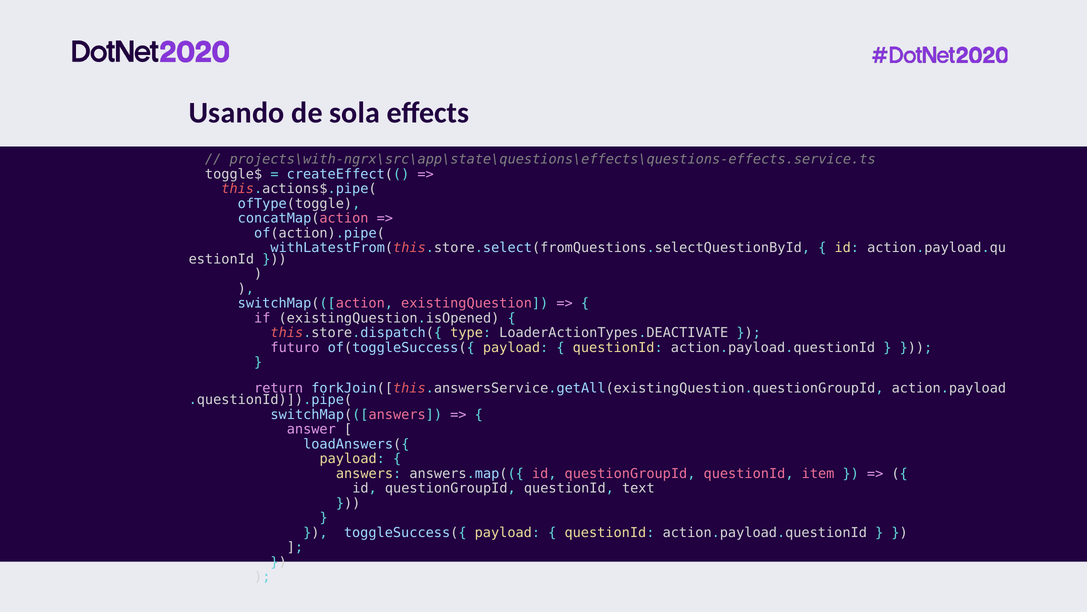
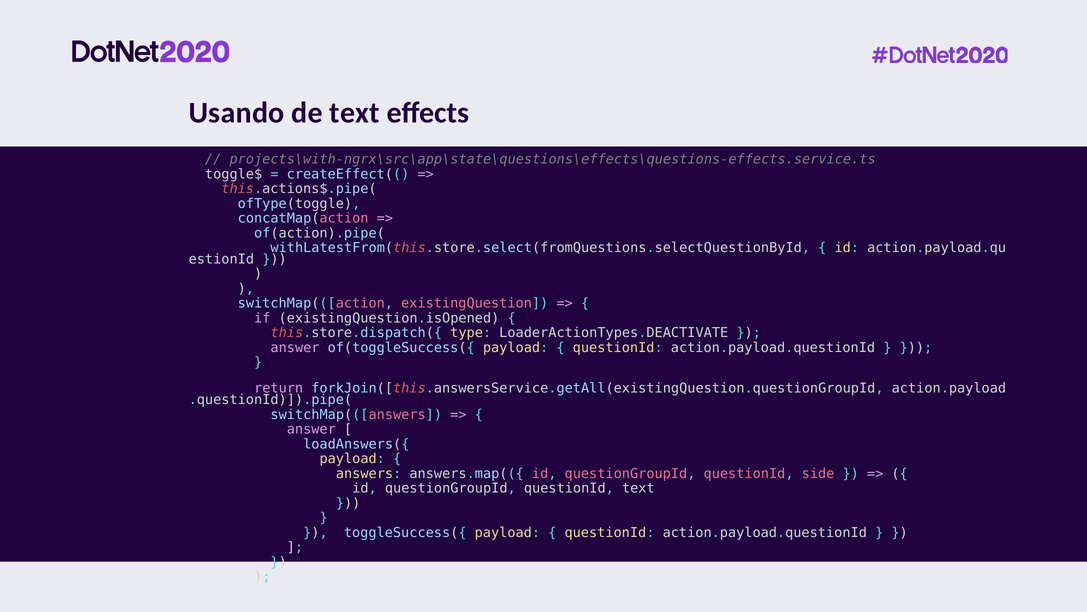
de sola: sola -> text (355, 113)
futuro: futuro -> answer (295, 347)
item: item -> side (818, 473)
